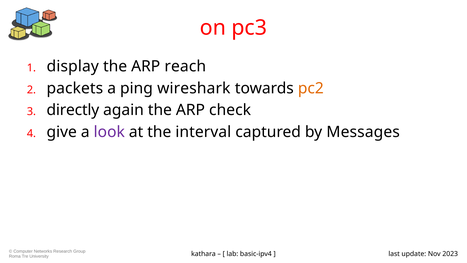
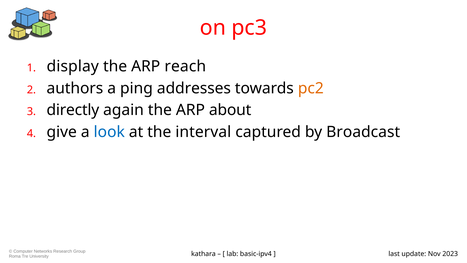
packets: packets -> authors (75, 88)
wireshark: wireshark -> addresses (194, 88)
check: check -> about (230, 110)
look colour: purple -> blue (109, 132)
Messages: Messages -> Broadcast (363, 132)
